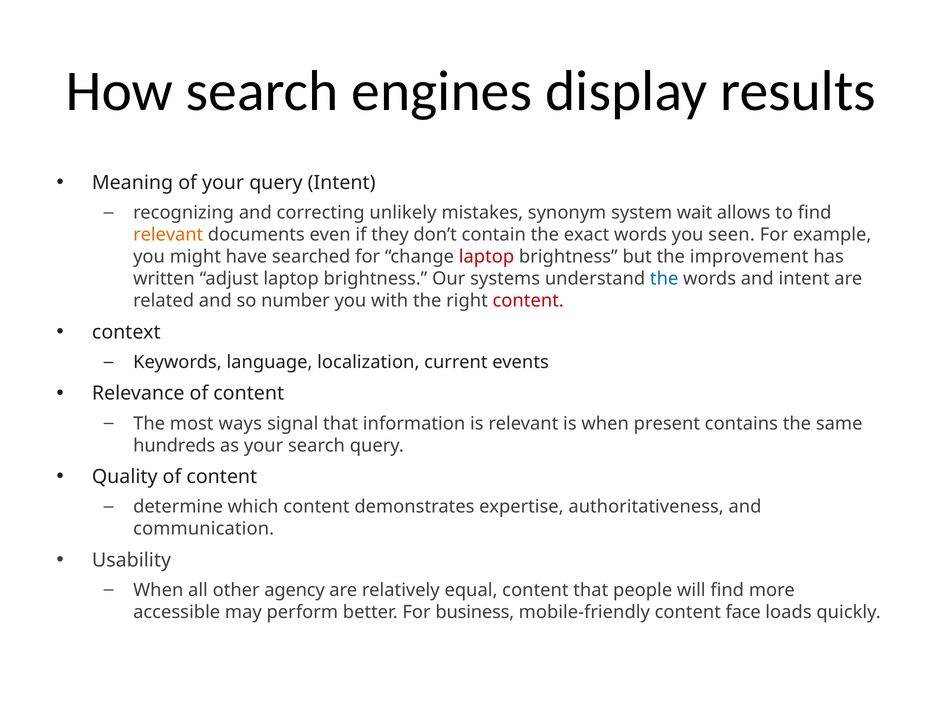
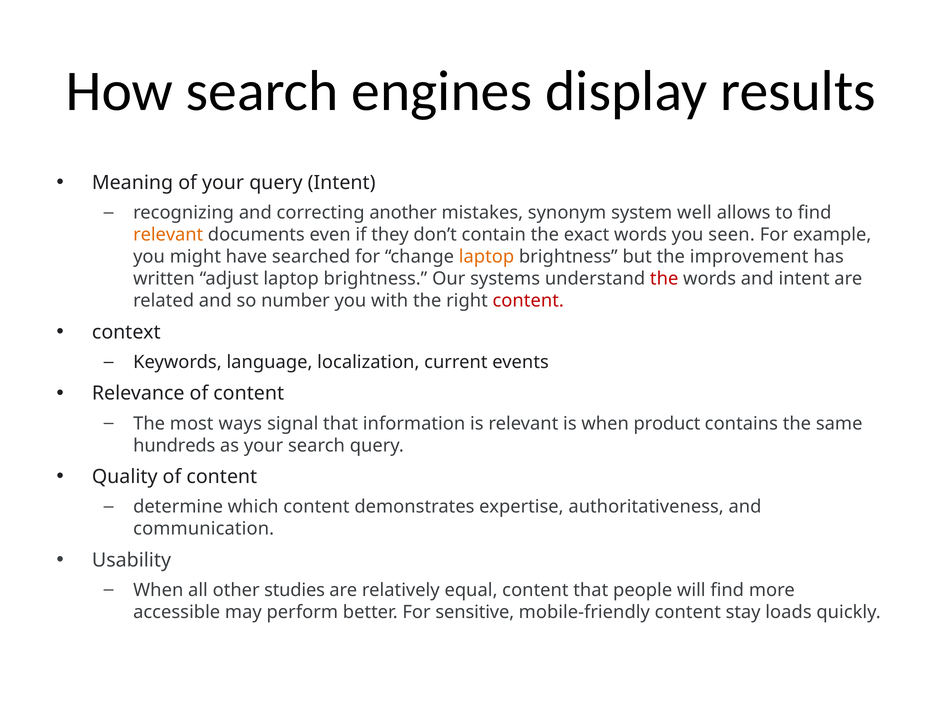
unlikely: unlikely -> another (403, 213)
wait: wait -> well (694, 213)
laptop colour: red -> orange (486, 257)
the colour: blue -> red (664, 279)
present: present -> product (667, 424)
agency: agency -> studies (295, 590)
business: business -> sensitive (475, 612)
face: face -> stay (743, 612)
